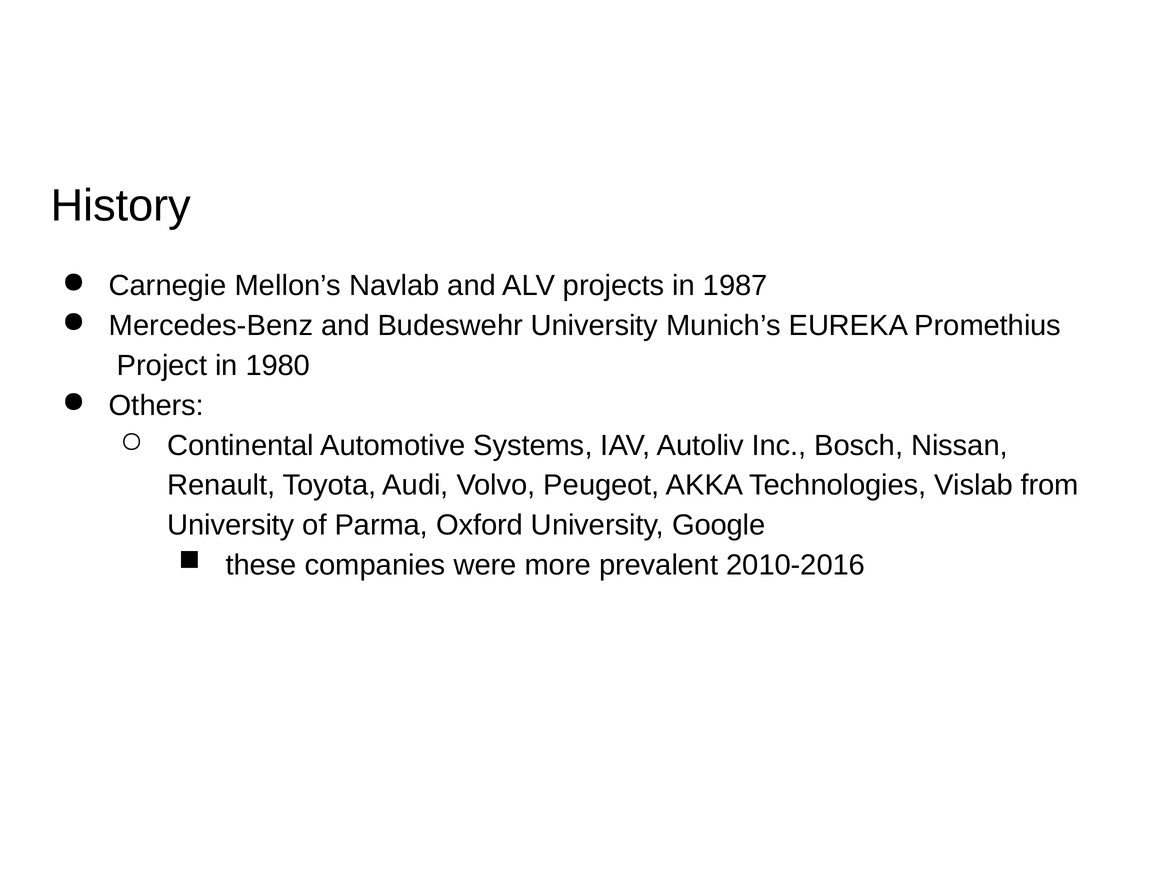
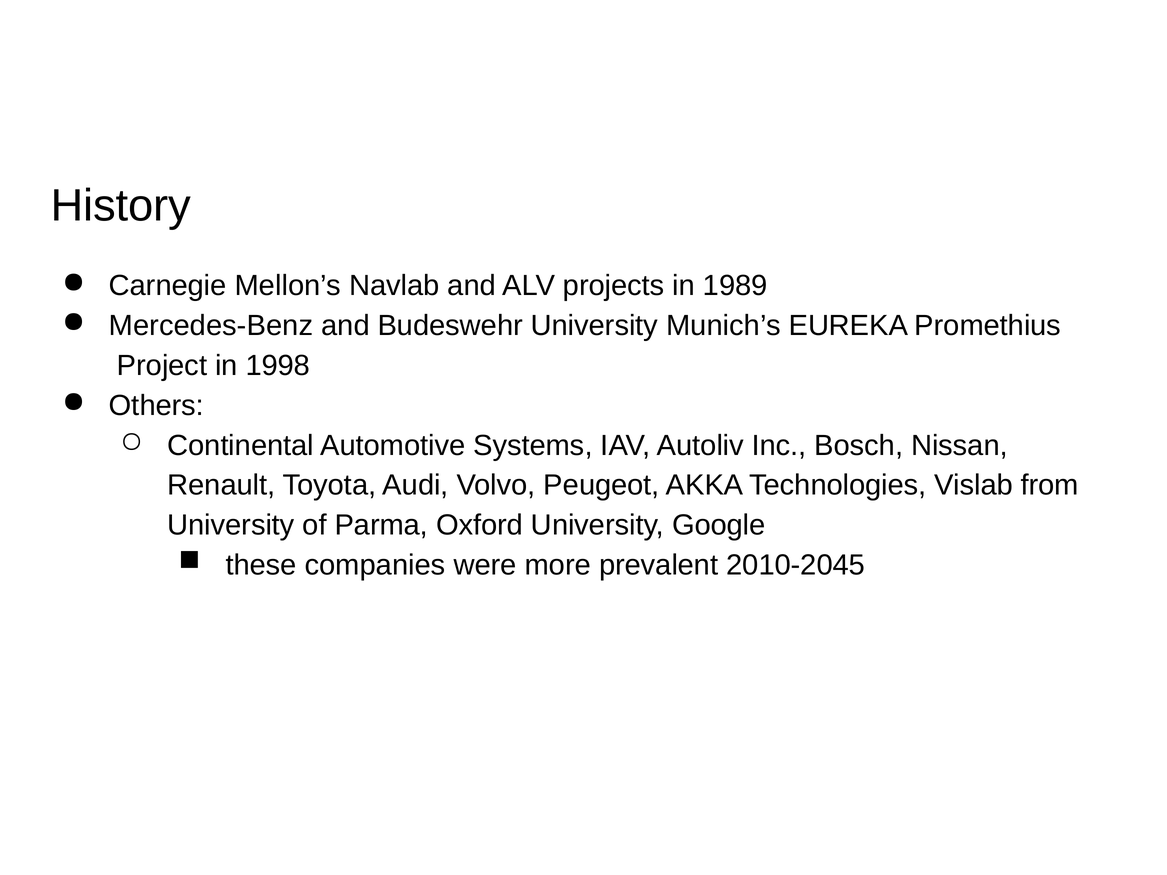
1987: 1987 -> 1989 (735, 286)
1980: 1980 -> 1998 (278, 366)
2010-2016: 2010-2016 -> 2010-2045 (796, 565)
